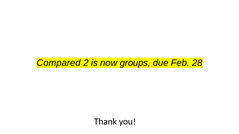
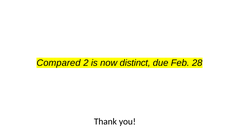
groups: groups -> distinct (135, 63)
